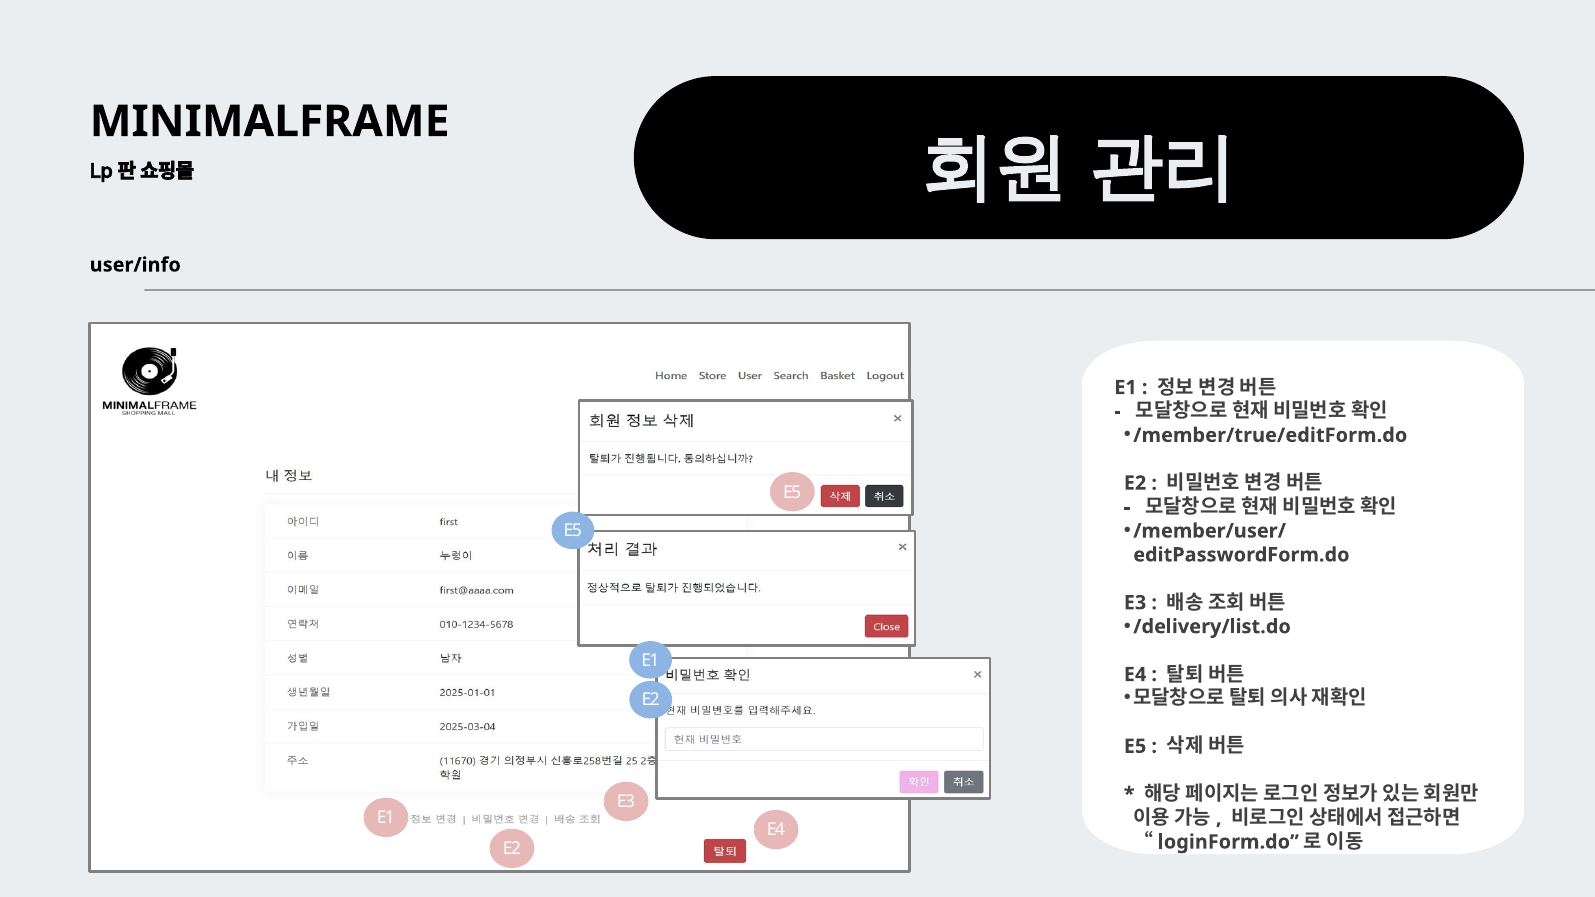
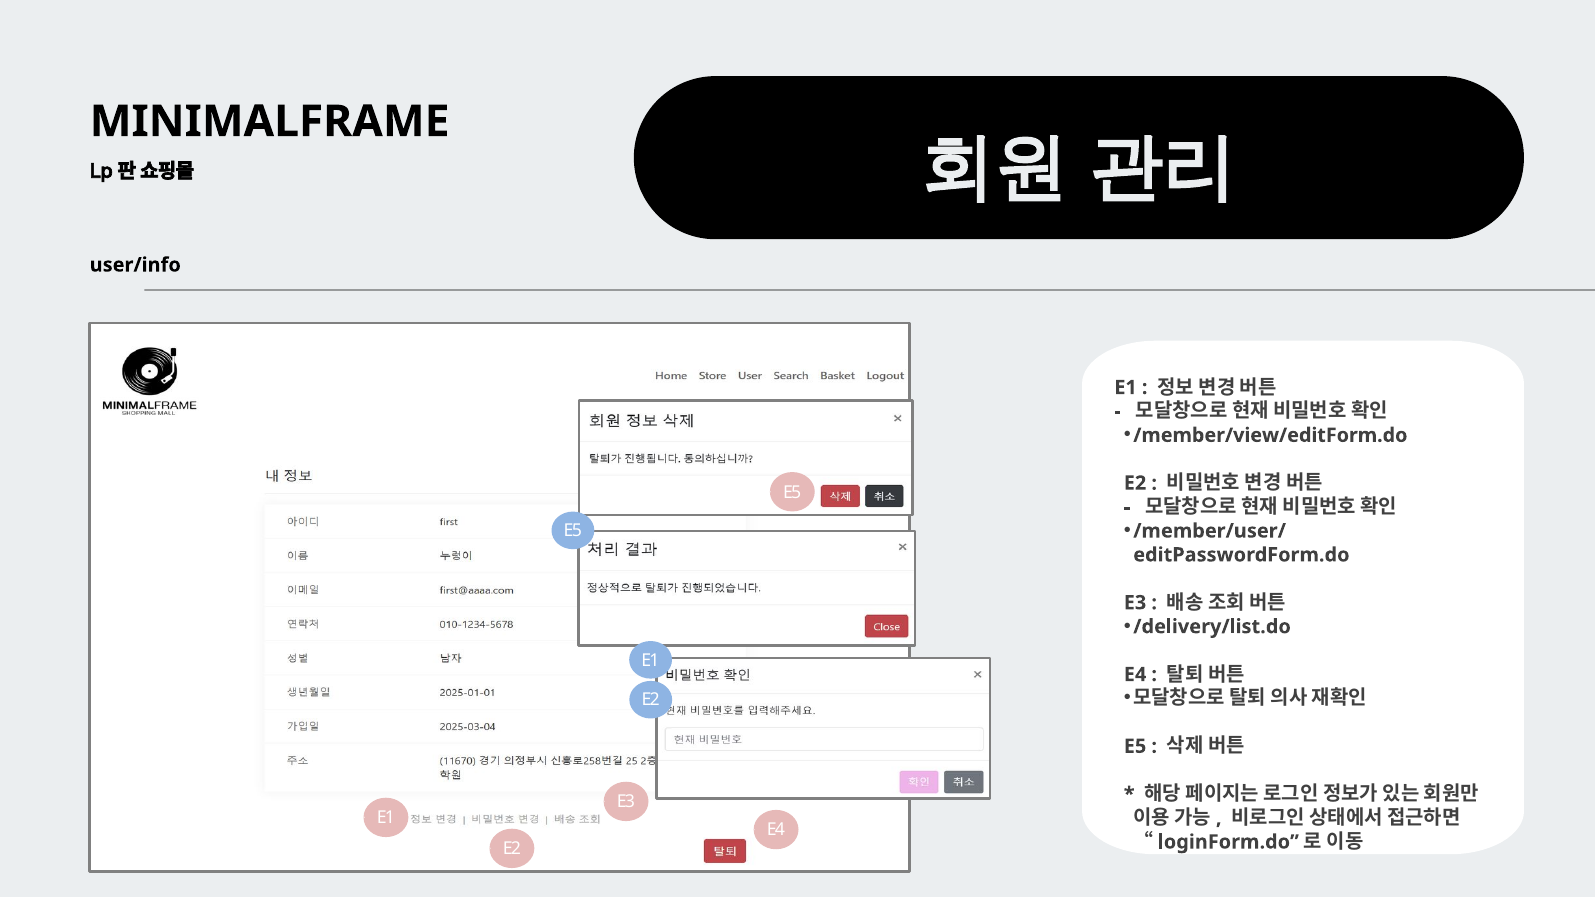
/member/true/editForm.do: /member/true/editForm.do -> /member/view/editForm.do (1270, 435)
